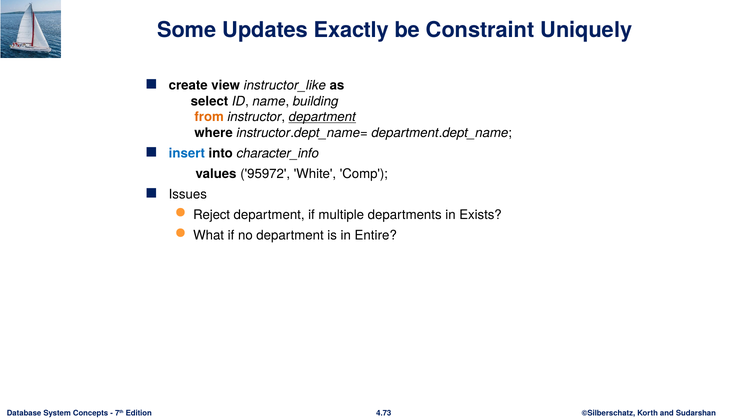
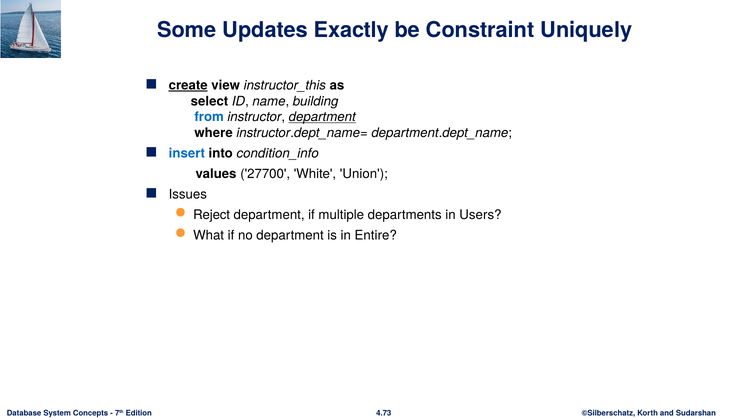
create underline: none -> present (188, 85)
instructor_like: instructor_like -> instructor_this (285, 85)
from colour: orange -> blue (209, 117)
character_info: character_info -> condition_info (278, 153)
95972: 95972 -> 27700 (265, 174)
Comp: Comp -> Union (364, 174)
Exists: Exists -> Users (480, 215)
